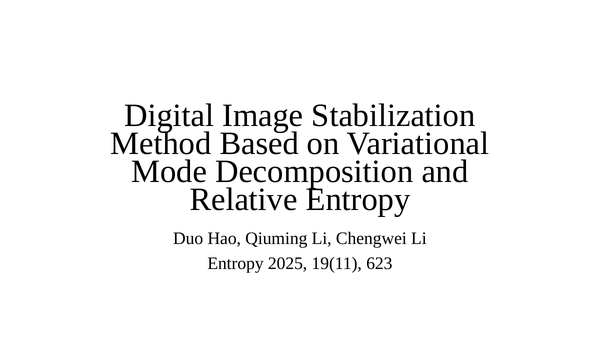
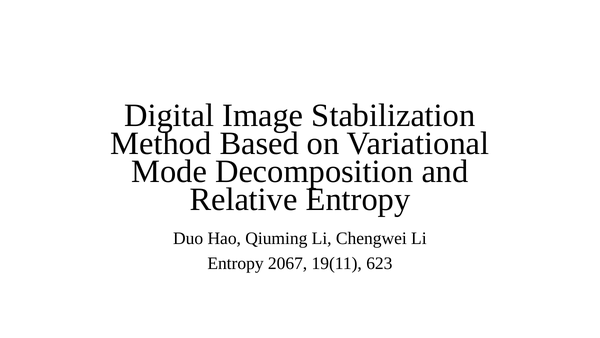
2025: 2025 -> 2067 (288, 263)
